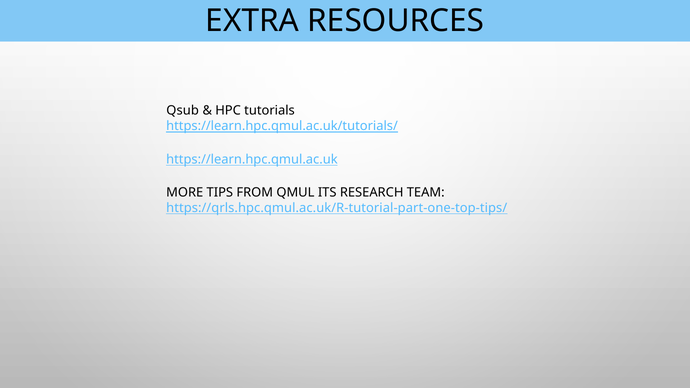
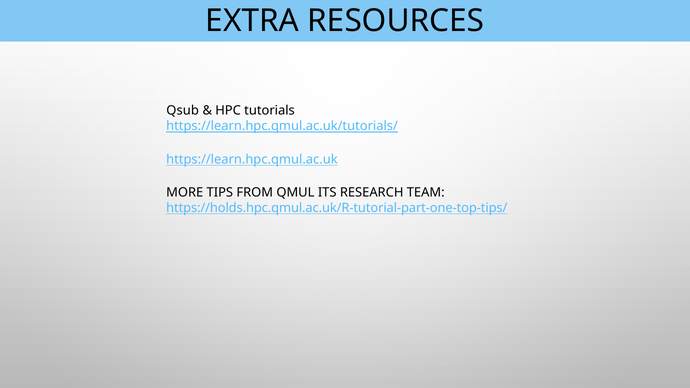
https://qrls.hpc.qmul.ac.uk/R-tutorial-part-one-top-tips/: https://qrls.hpc.qmul.ac.uk/R-tutorial-part-one-top-tips/ -> https://holds.hpc.qmul.ac.uk/R-tutorial-part-one-top-tips/ (337, 208)
